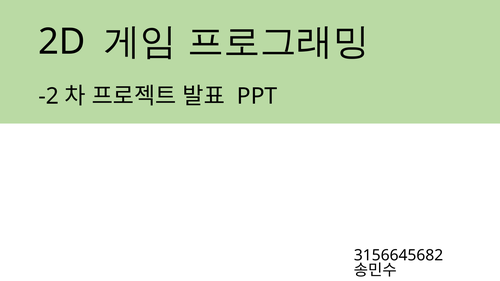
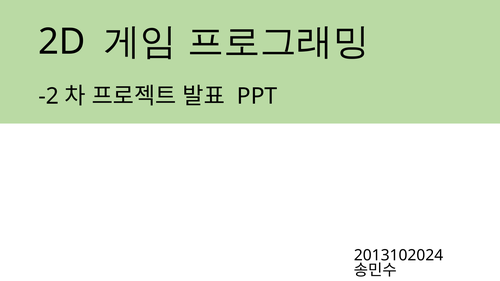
3156645682: 3156645682 -> 2013102024 (399, 255)
